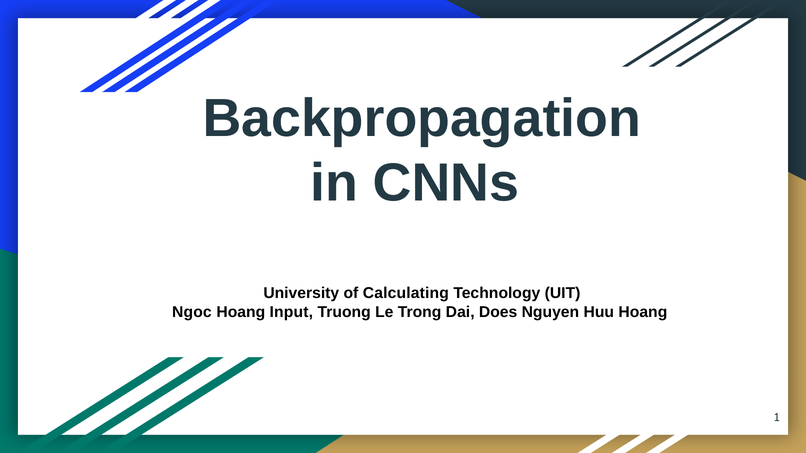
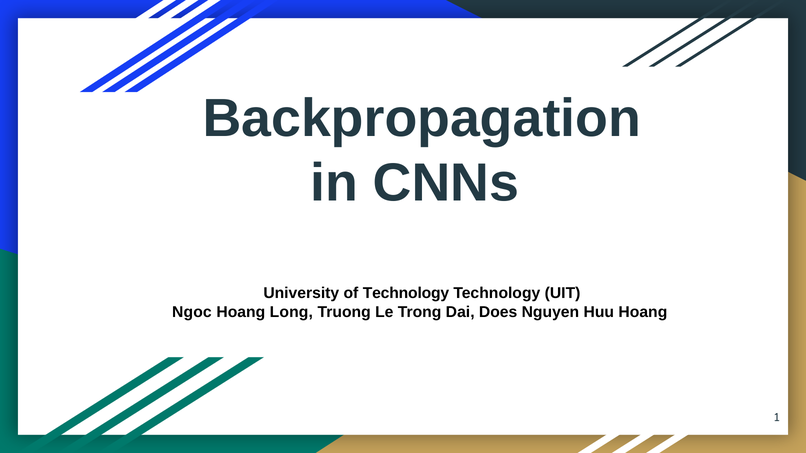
of Calculating: Calculating -> Technology (406, 293)
Input: Input -> Long (291, 312)
